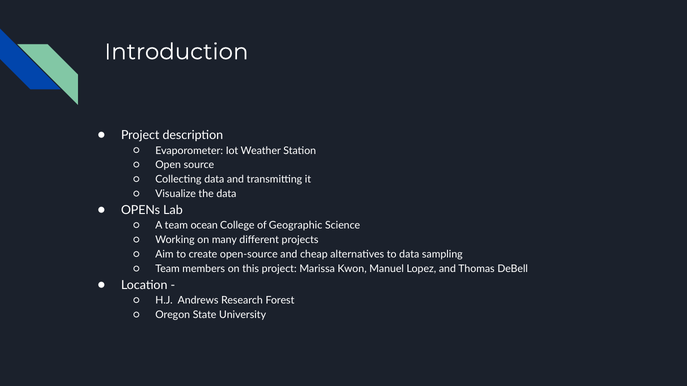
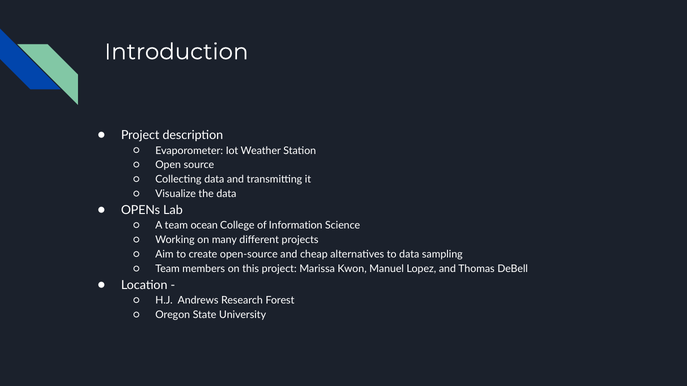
Geographic: Geographic -> Information (296, 226)
